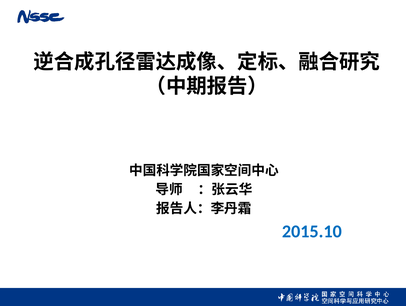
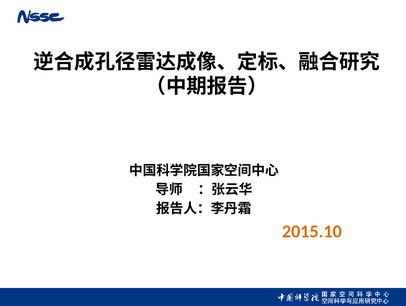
2015.10 colour: blue -> orange (312, 231)
